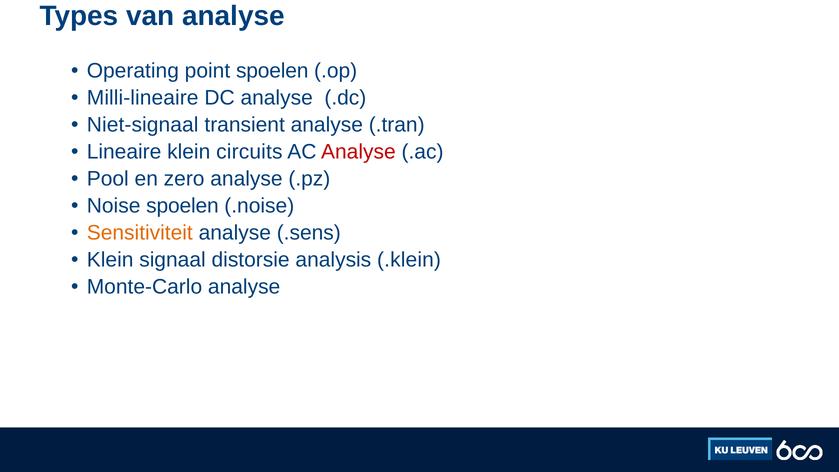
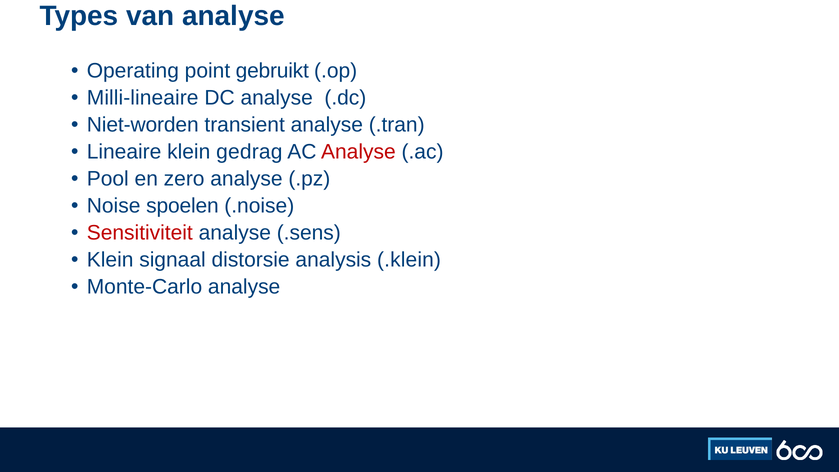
point spoelen: spoelen -> gebruikt (272, 71)
Niet-signaal: Niet-signaal -> Niet-worden (143, 125)
circuits: circuits -> gedrag (249, 152)
Sensitiviteit colour: orange -> red (140, 233)
